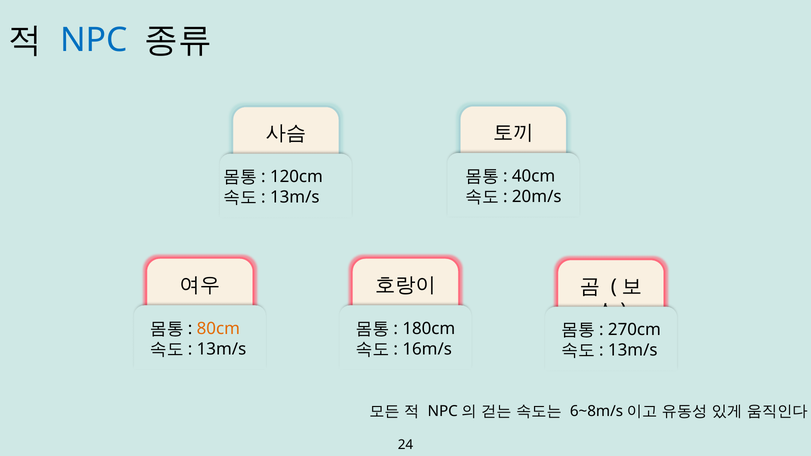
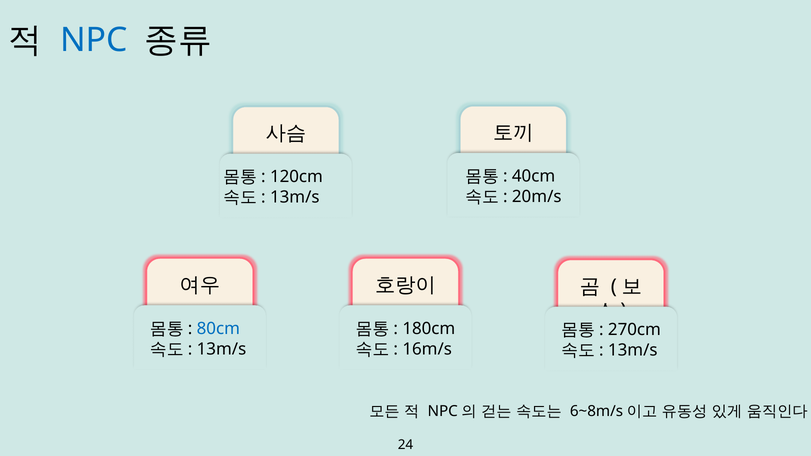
80cm colour: orange -> blue (218, 329)
